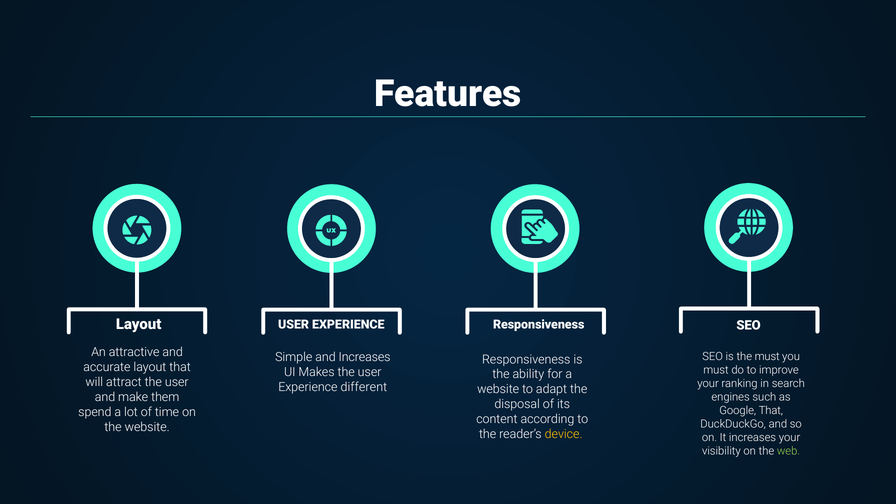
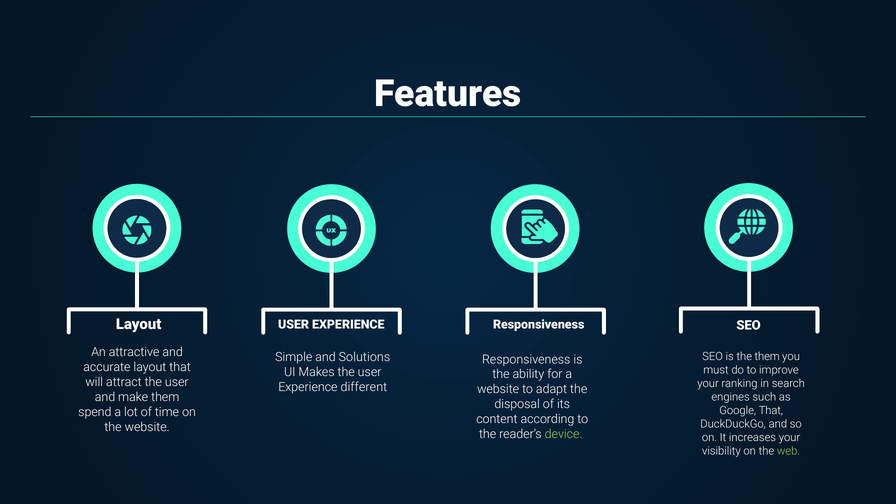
the must: must -> them (767, 357)
and Increases: Increases -> Solutions (364, 357)
device colour: yellow -> light green (564, 434)
